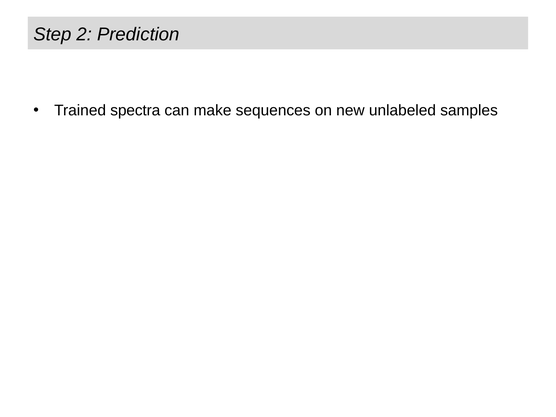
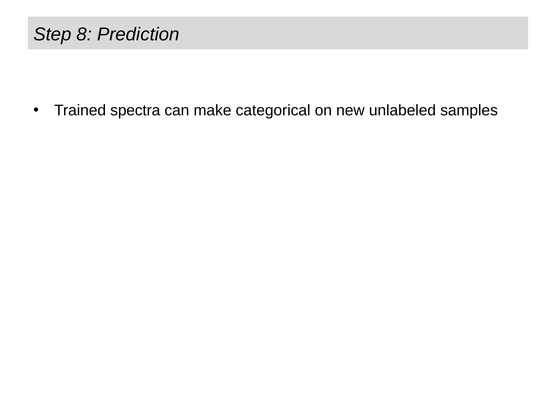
2: 2 -> 8 (84, 34)
sequences: sequences -> categorical (273, 110)
